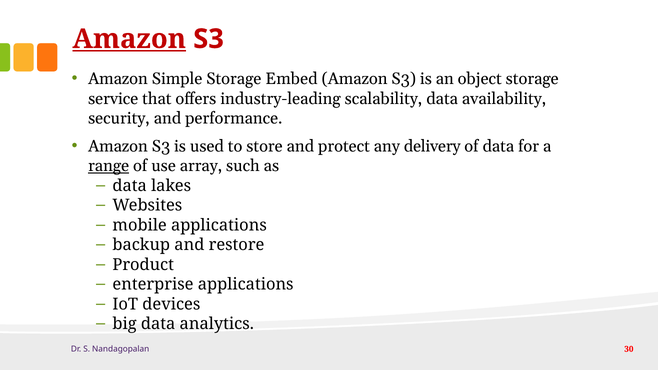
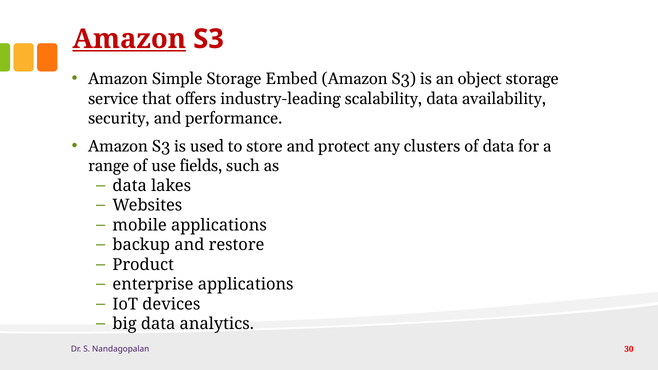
delivery: delivery -> clusters (432, 146)
range underline: present -> none (109, 166)
array: array -> fields (201, 166)
